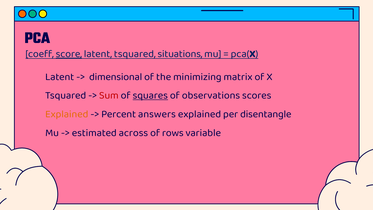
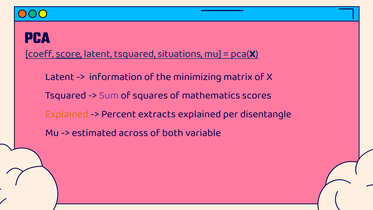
dimensional: dimensional -> information (116, 77)
Sum colour: red -> purple (109, 95)
squares underline: present -> none (150, 95)
observations: observations -> mathematics (211, 95)
answers: answers -> extracts (157, 114)
rows: rows -> both (173, 132)
